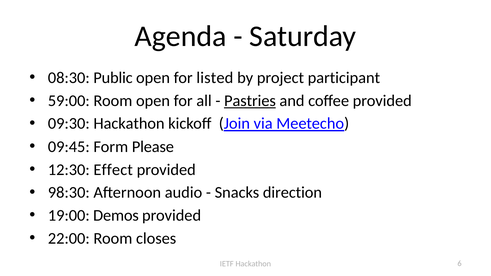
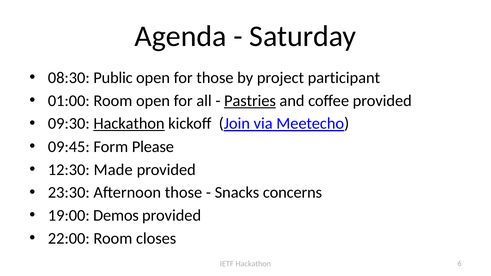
for listed: listed -> those (215, 78)
59:00: 59:00 -> 01:00 (69, 101)
Hackathon underline: none -> present (129, 124)
Effect: Effect -> Made (113, 170)
98:30: 98:30 -> 23:30 (69, 193)
Afternoon audio: audio -> those (183, 193)
direction: direction -> concerns (292, 193)
